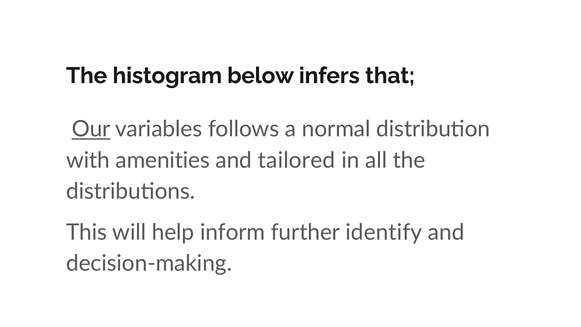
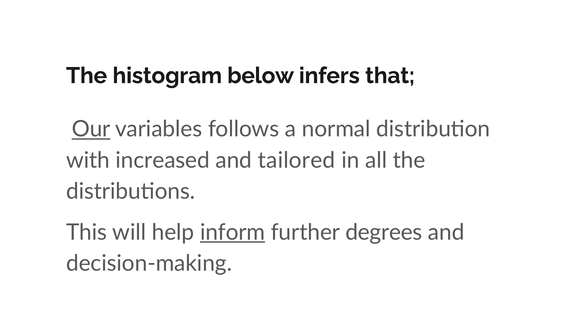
amenities: amenities -> increased (163, 160)
inform underline: none -> present (233, 232)
identify: identify -> degrees (384, 232)
